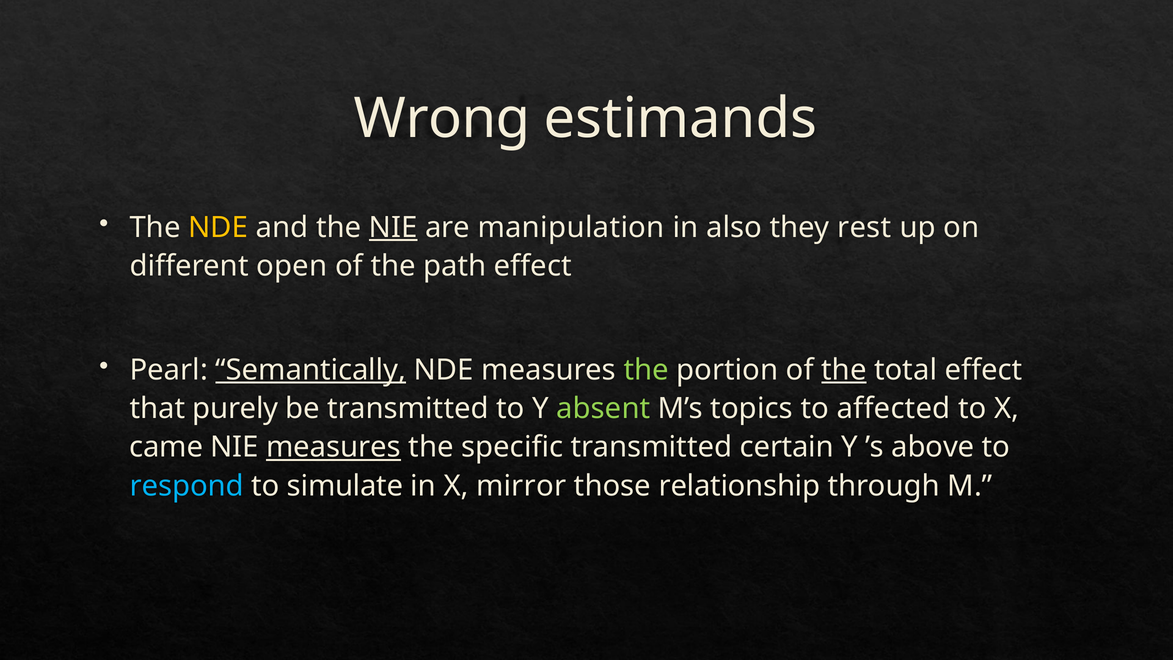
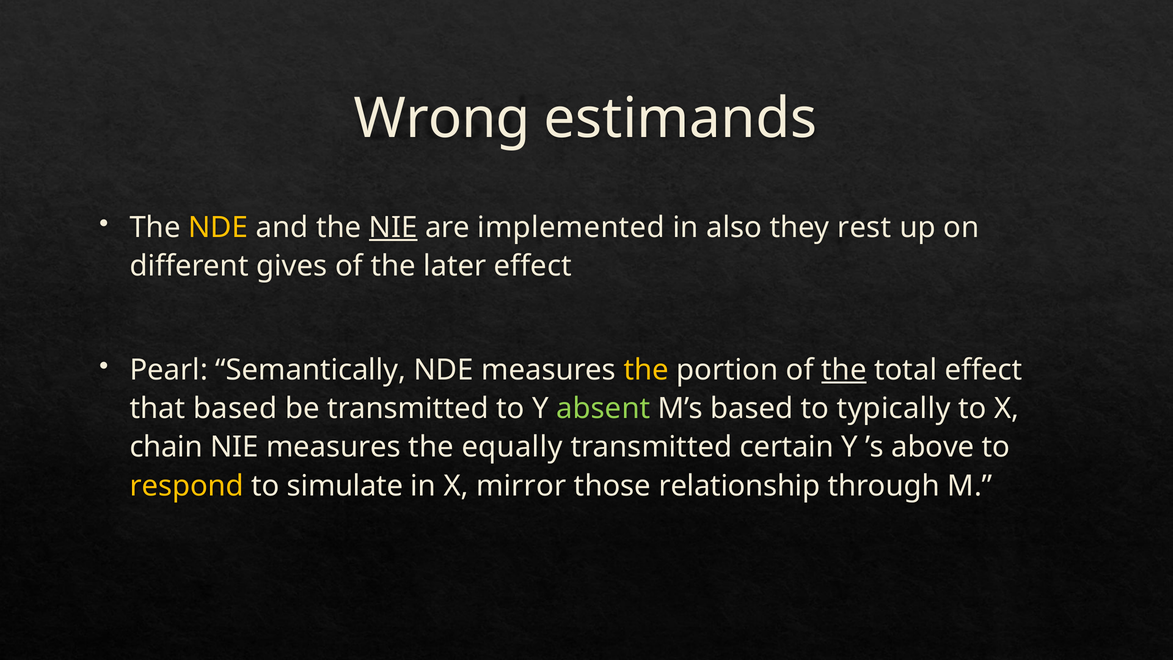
manipulation: manipulation -> implemented (571, 227)
open: open -> gives (292, 266)
path: path -> later (455, 266)
Semantically underline: present -> none (311, 370)
the colour: light green -> yellow (646, 370)
that purely: purely -> based (235, 408)
M’s topics: topics -> based (752, 408)
affected: affected -> typically (894, 408)
came: came -> chain (166, 447)
measures underline: present -> none (334, 447)
specific: specific -> equally (512, 447)
respond colour: light blue -> yellow (187, 486)
